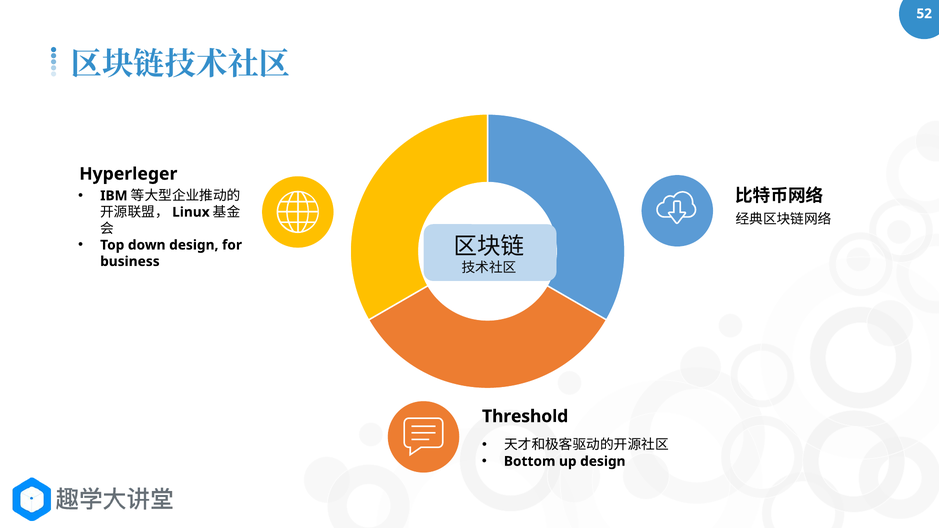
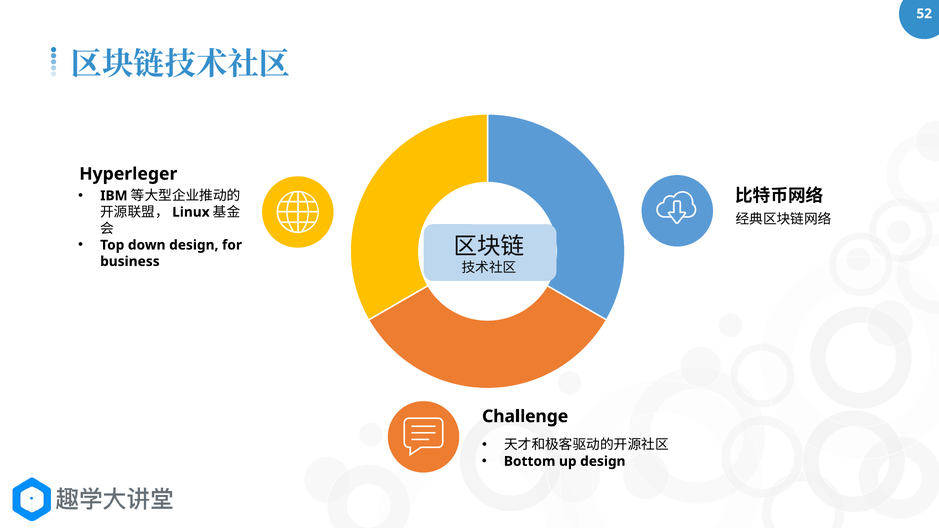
Threshold: Threshold -> Challenge (525, 417)
